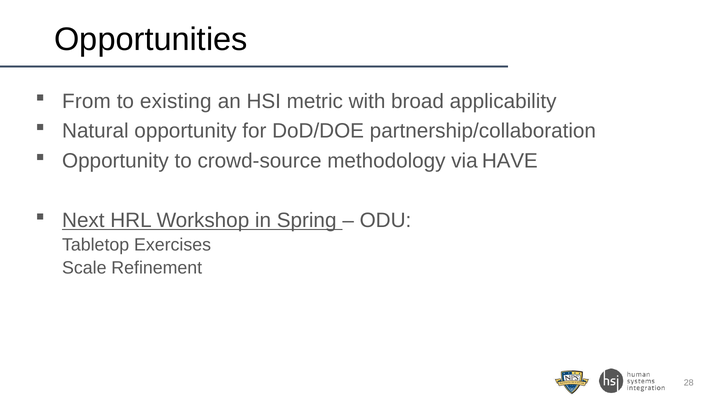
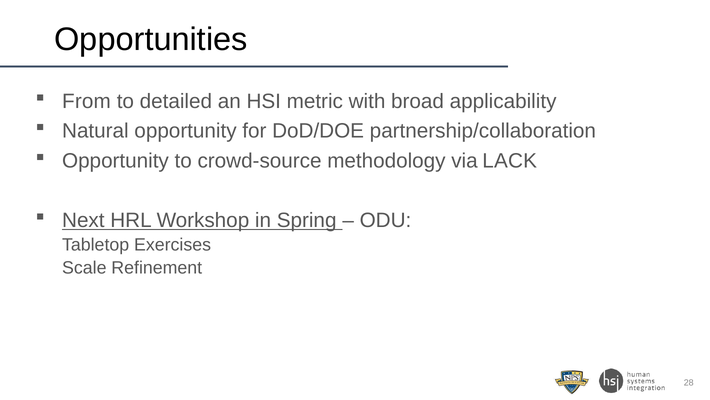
existing: existing -> detailed (176, 101)
HAVE: HAVE -> LACK (510, 161)
